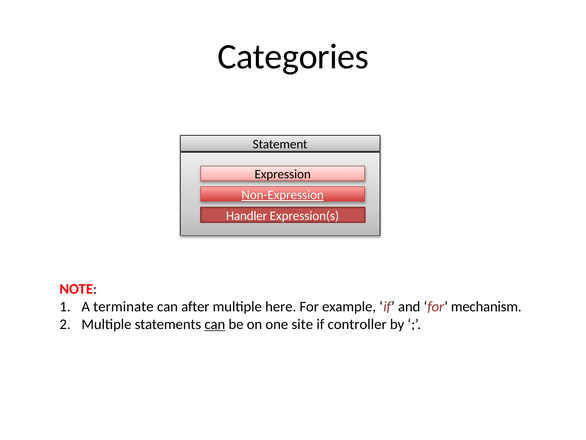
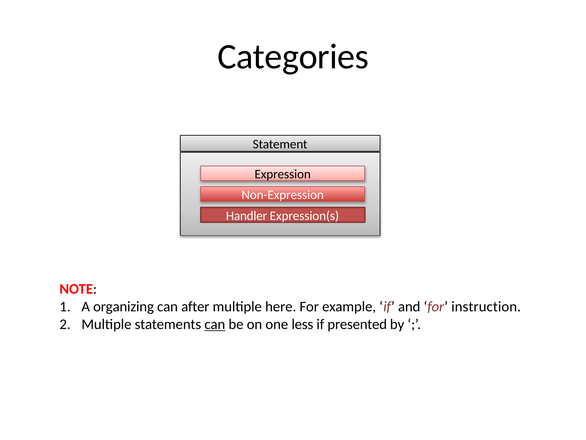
Non-Expression underline: present -> none (283, 195)
terminate: terminate -> organizing (124, 306)
mechanism: mechanism -> instruction (486, 306)
site: site -> less (302, 324)
controller: controller -> presented (357, 324)
